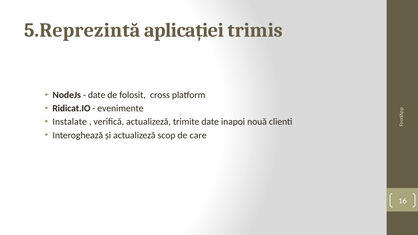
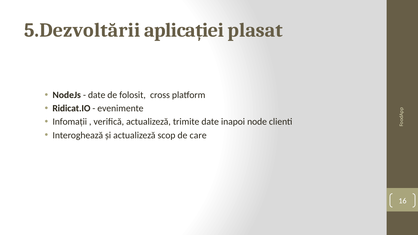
5.Reprezintă: 5.Reprezintă -> 5.Dezvoltării (82, 30)
trimis: trimis -> plasat (255, 30)
Instalate: Instalate -> Infomații (70, 122)
nouă: nouă -> node (257, 122)
